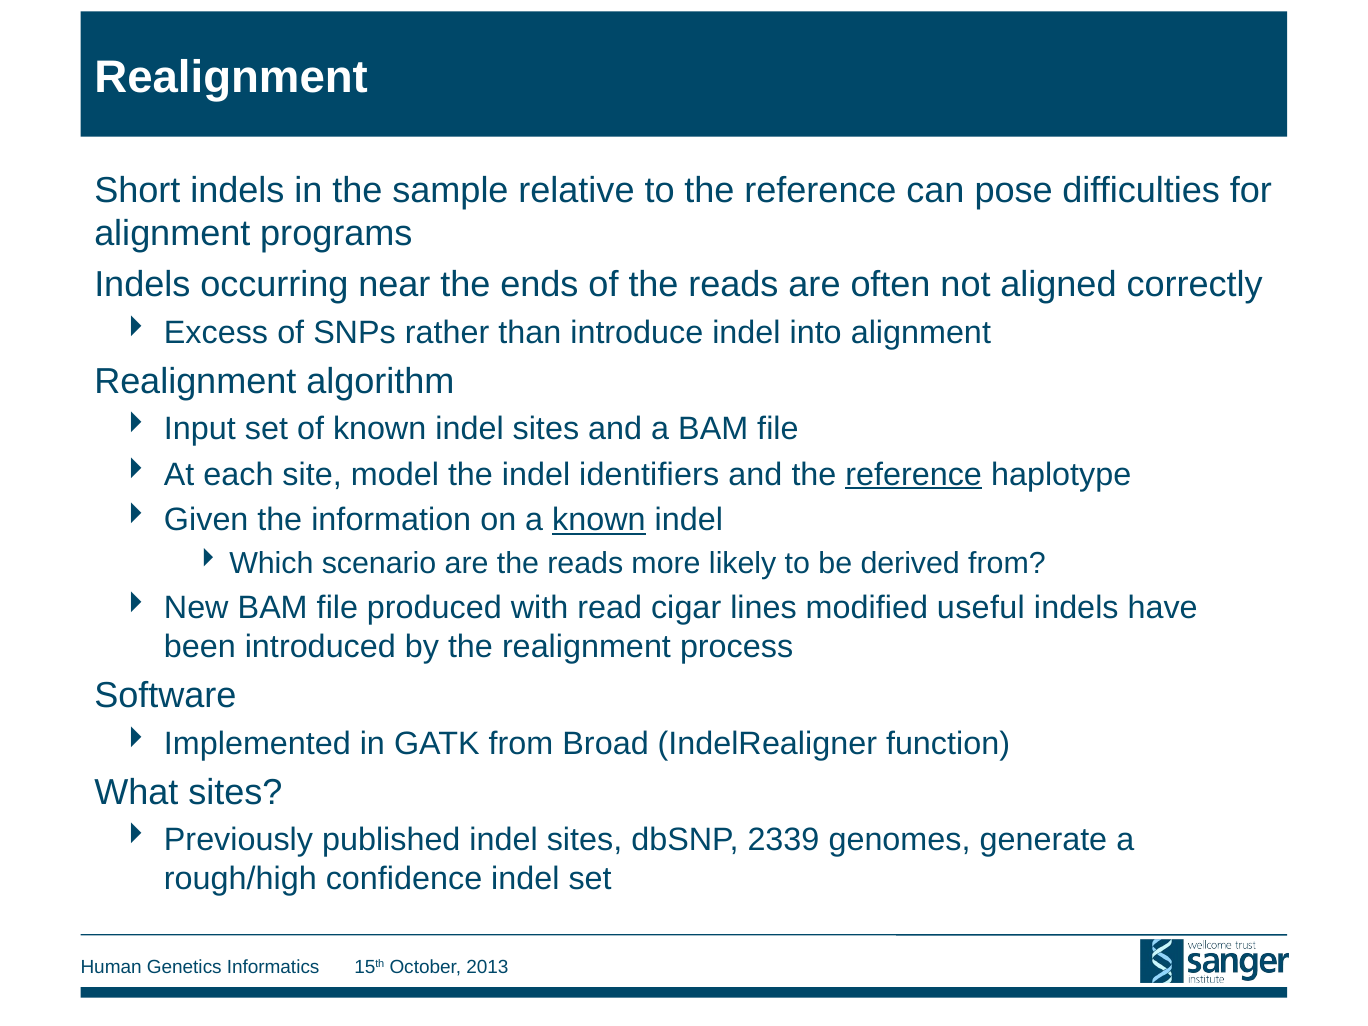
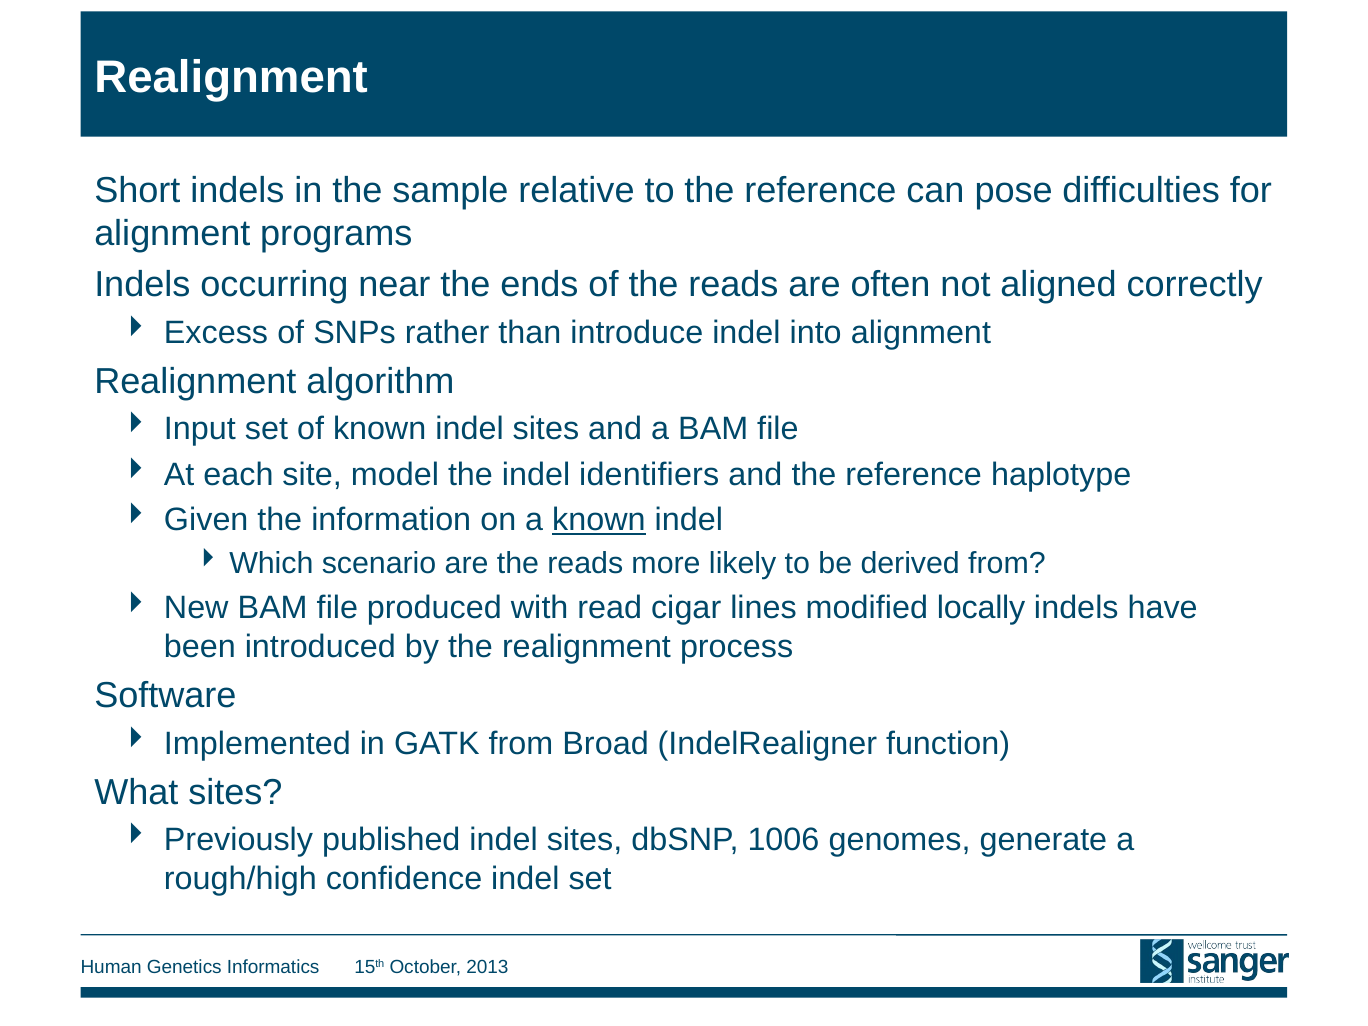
reference underline: present -> none (914, 475)
useful: useful -> locally (981, 608)
2339: 2339 -> 1006 (783, 840)
